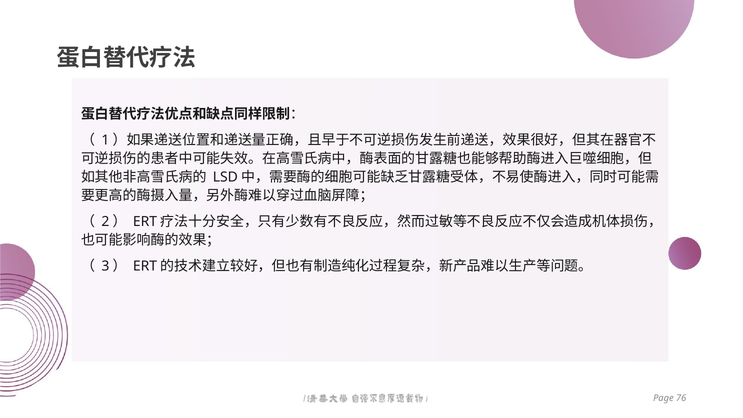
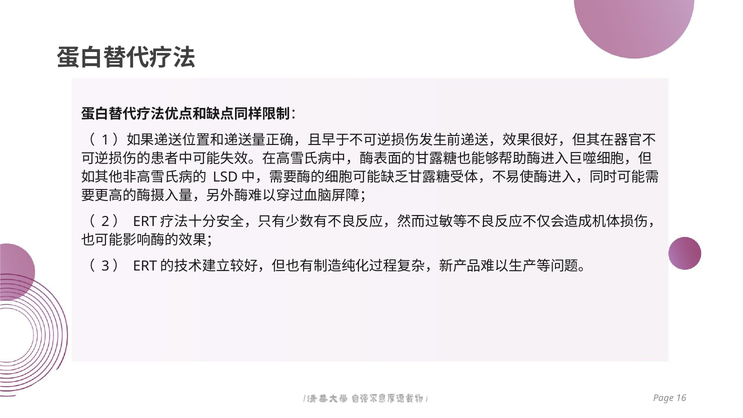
76: 76 -> 16 (681, 398)
